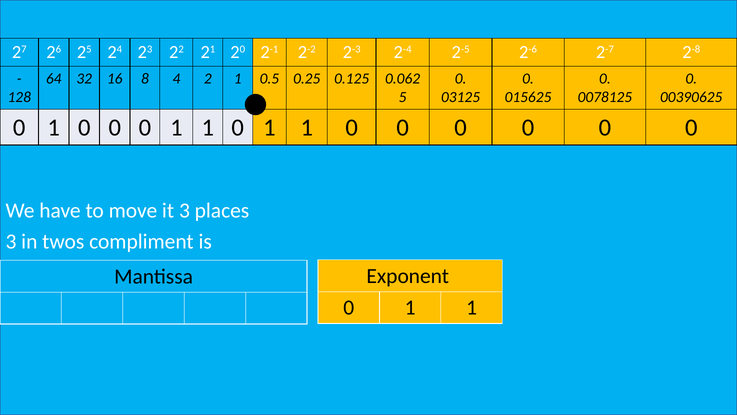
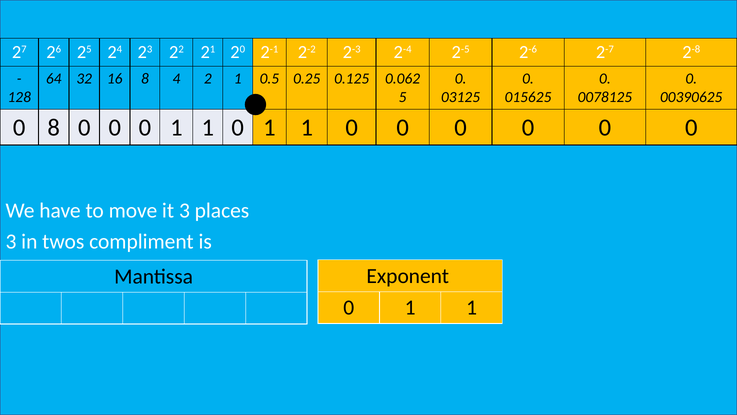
1: 1 -> 8 (54, 127)
